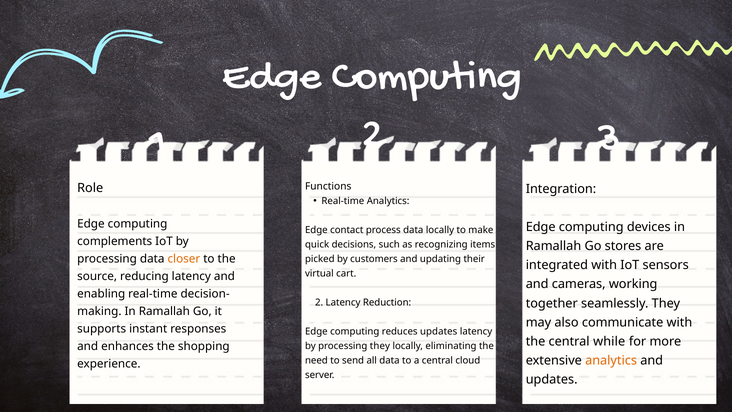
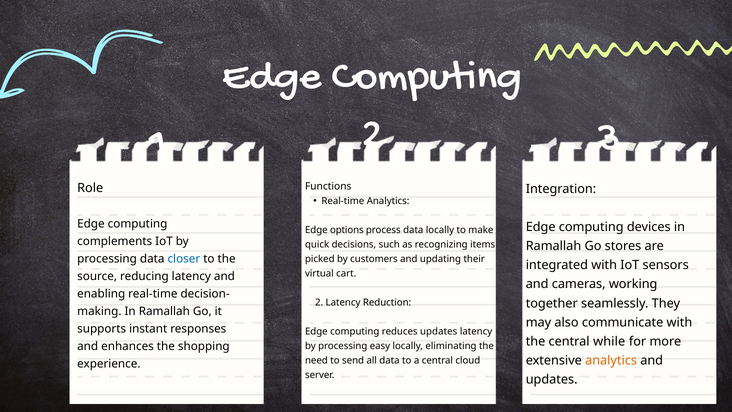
contact: contact -> options (347, 230)
closer colour: orange -> blue (184, 259)
processing they: they -> easy (380, 346)
